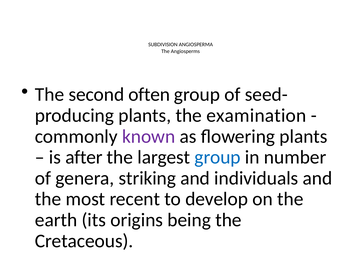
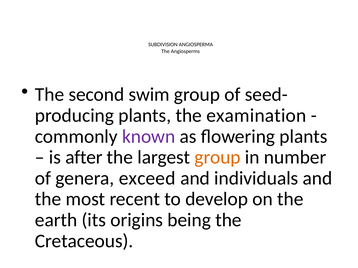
often: often -> swim (149, 95)
group colour: blue -> orange (218, 158)
striking: striking -> exceed (147, 179)
